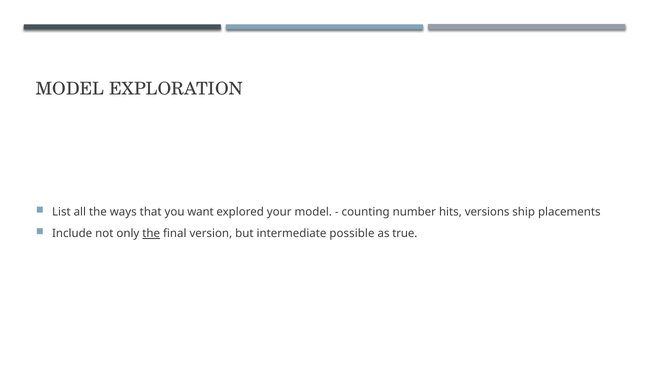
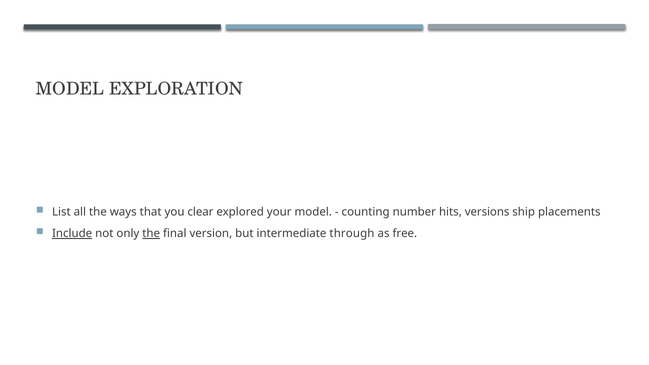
want: want -> clear (200, 212)
Include underline: none -> present (72, 234)
possible: possible -> through (352, 234)
true: true -> free (405, 234)
